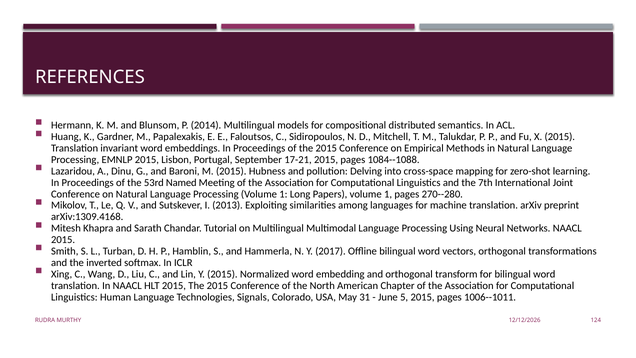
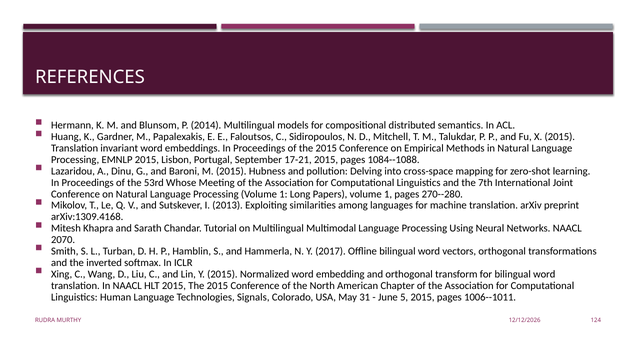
Named: Named -> Whose (181, 182)
2015: 2015 -> 2070 (63, 240)
